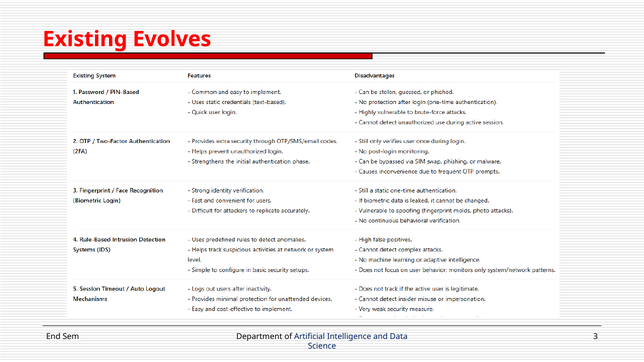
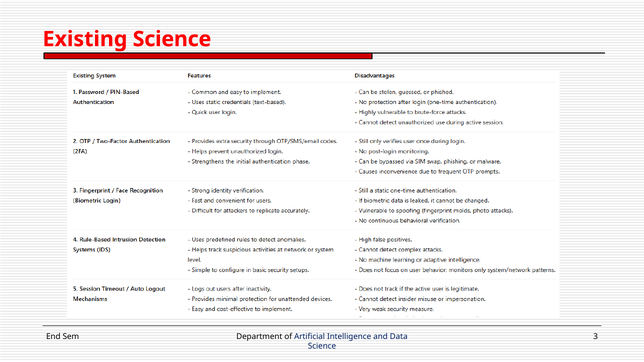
Existing Evolves: Evolves -> Science (172, 39)
